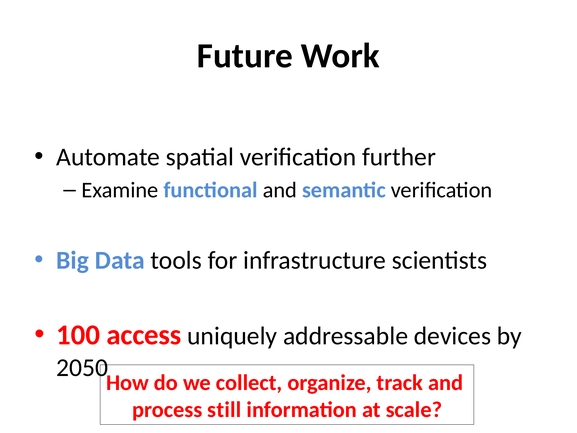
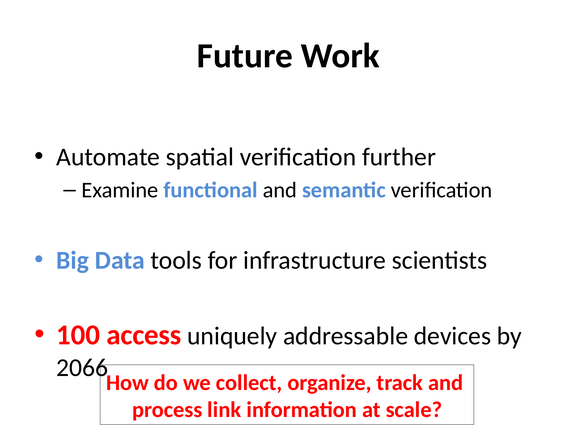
2050: 2050 -> 2066 (82, 367)
still: still -> link (224, 410)
